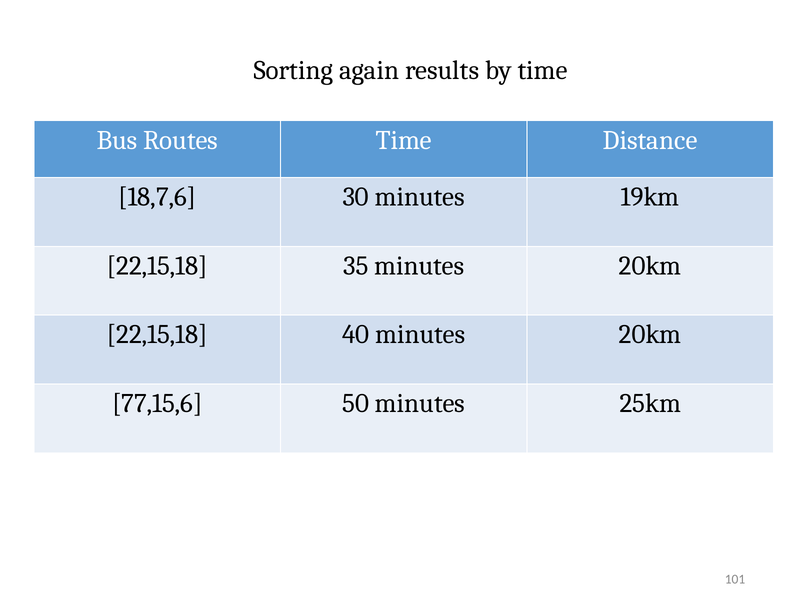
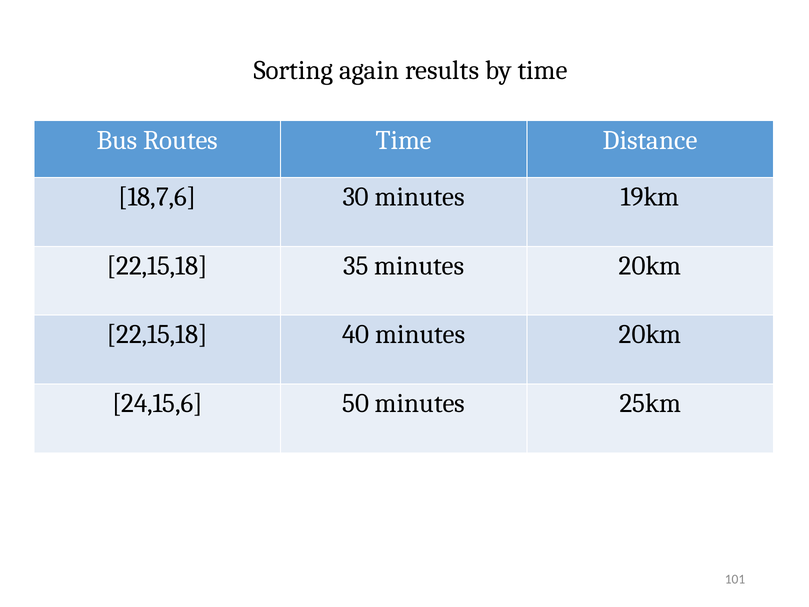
77,15,6: 77,15,6 -> 24,15,6 (157, 403)
